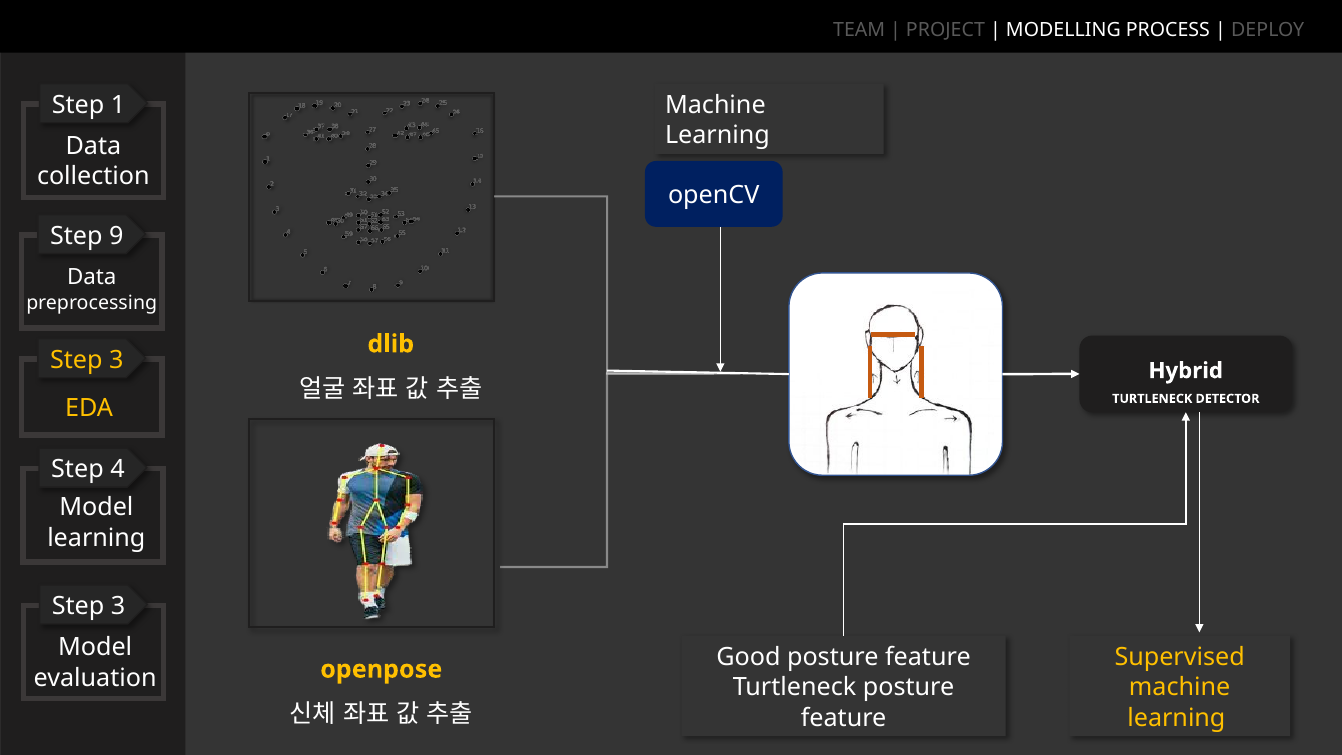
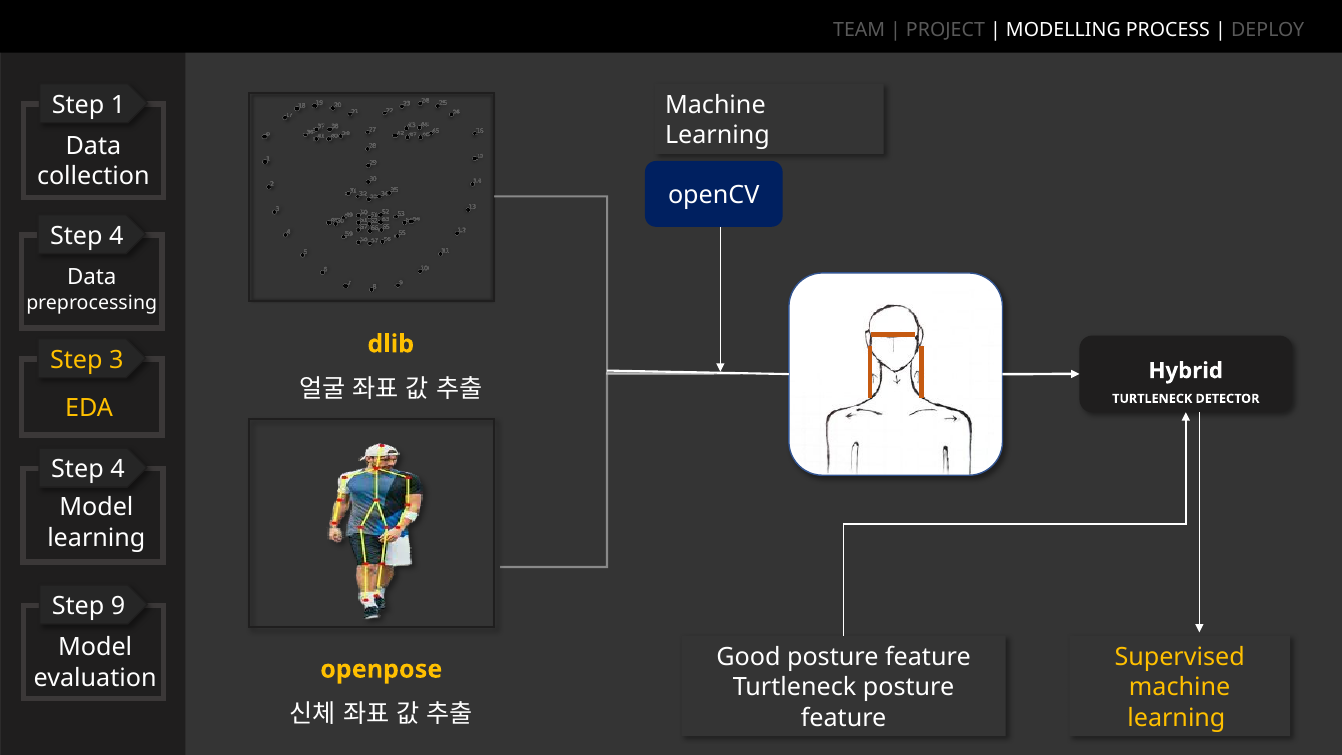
9: 9 -> 4 (116, 236)
3: 3 -> 9 (118, 606)
